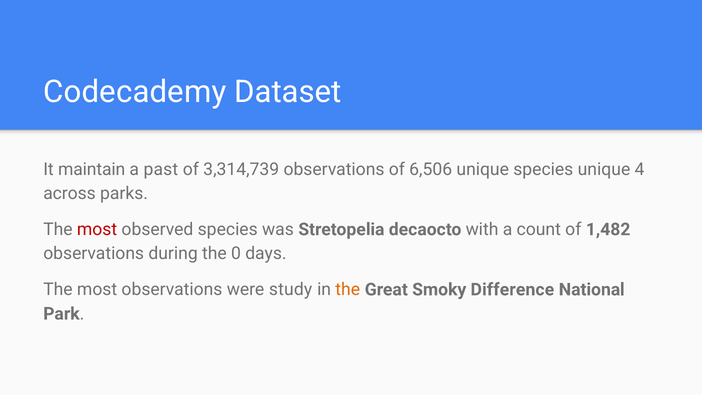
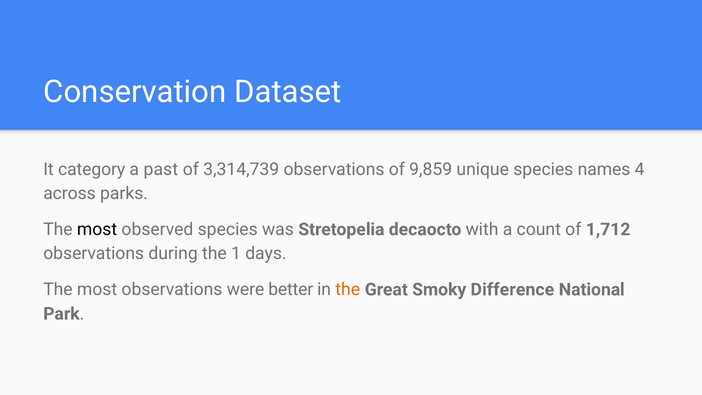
Codecademy: Codecademy -> Conservation (135, 92)
maintain: maintain -> category (92, 169)
6,506: 6,506 -> 9,859 (431, 169)
species unique: unique -> names (604, 169)
most colour: red -> black (97, 229)
1,482: 1,482 -> 1,712 (608, 229)
0: 0 -> 1 (236, 254)
study: study -> better (291, 289)
